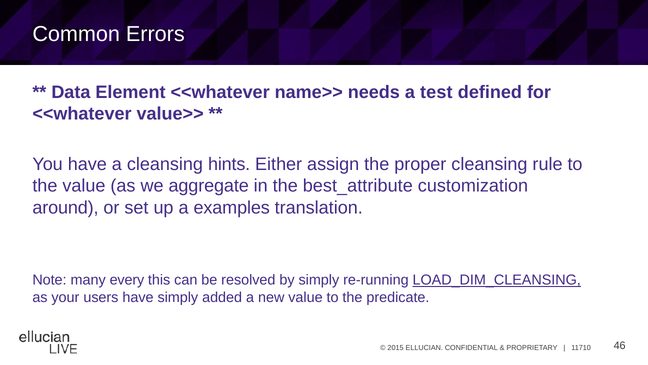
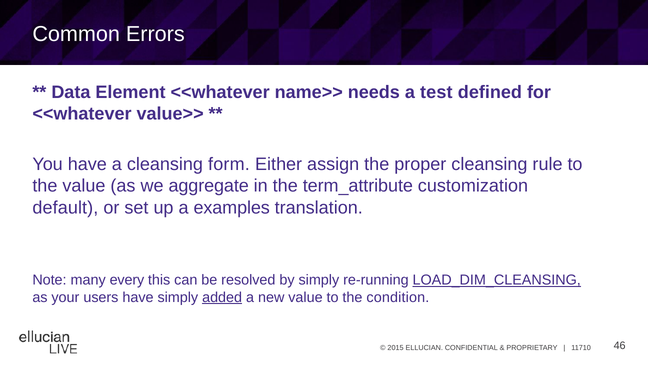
hints: hints -> form (229, 164)
best_attribute: best_attribute -> term_attribute (358, 186)
around: around -> default (65, 207)
added underline: none -> present (222, 297)
predicate: predicate -> condition (398, 297)
